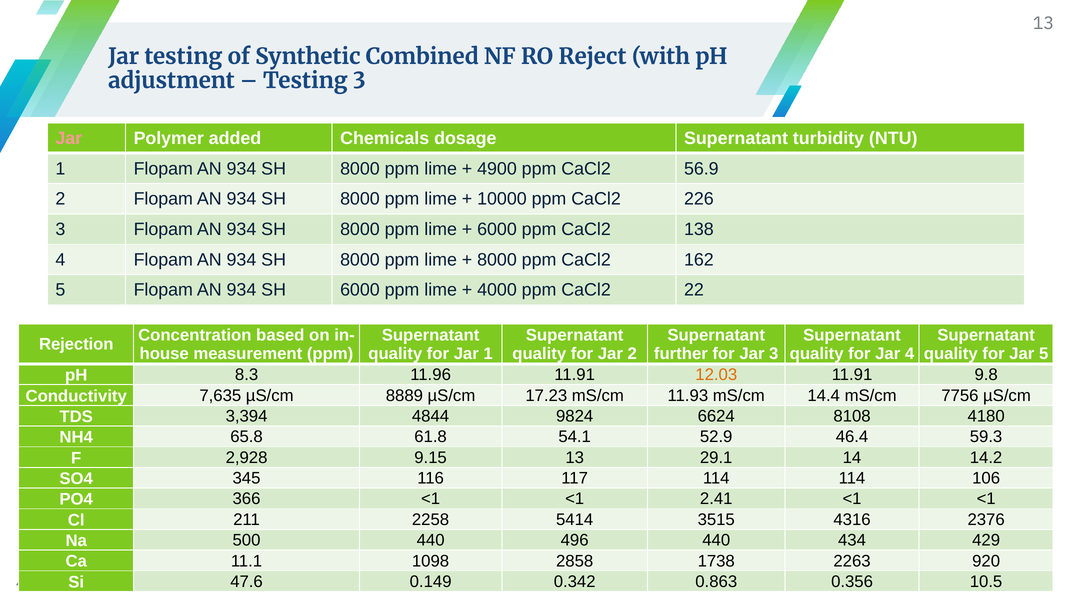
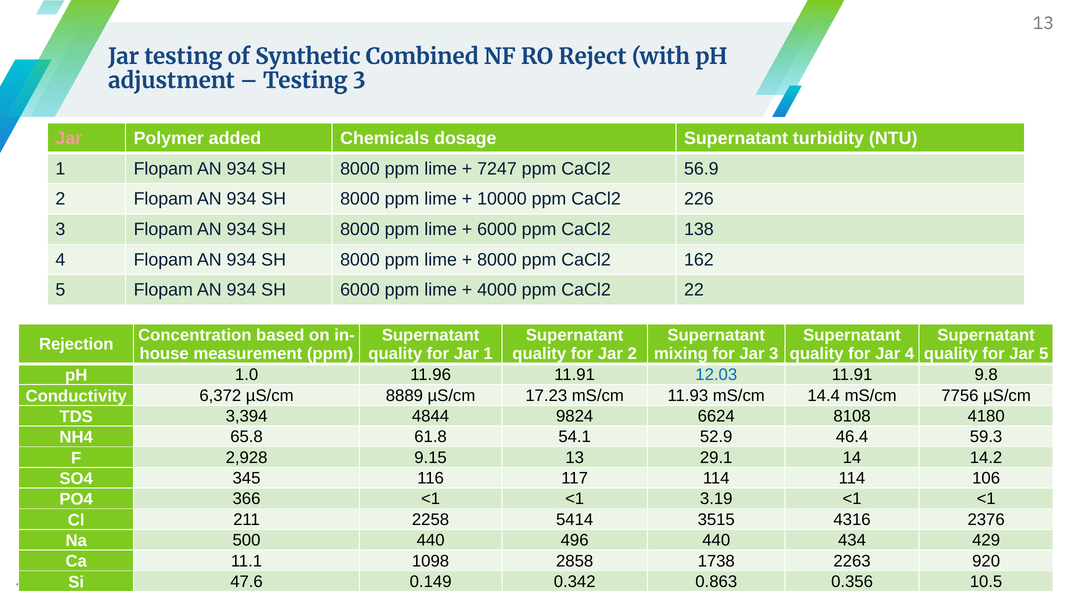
4900: 4900 -> 7247 (497, 169)
further: further -> mixing (681, 354)
8.3: 8.3 -> 1.0 (247, 375)
12.03 colour: orange -> blue (716, 375)
7,635: 7,635 -> 6,372 (220, 396)
2.41: 2.41 -> 3.19 (716, 499)
